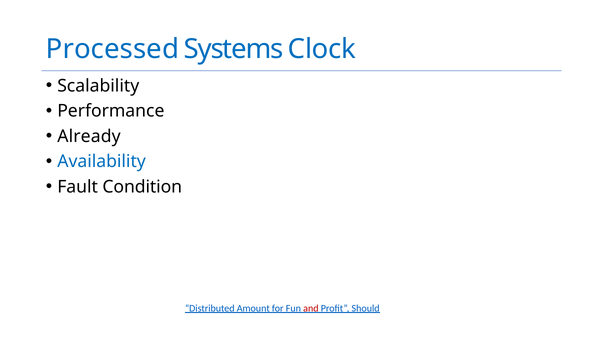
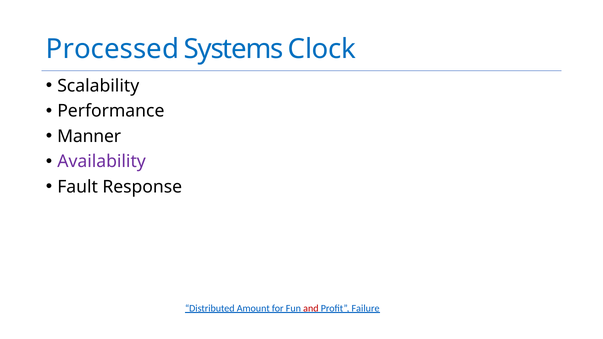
Already: Already -> Manner (89, 136)
Availability colour: blue -> purple (102, 162)
Condition: Condition -> Response (142, 187)
Should: Should -> Failure (366, 308)
